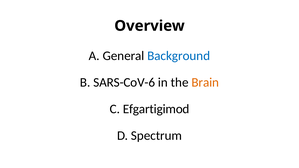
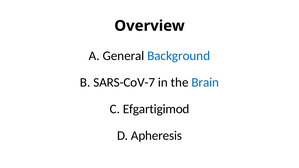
SARS-CoV-6: SARS-CoV-6 -> SARS-CoV-7 (124, 82)
Brain colour: orange -> blue (205, 82)
Spectrum: Spectrum -> Apheresis (157, 136)
